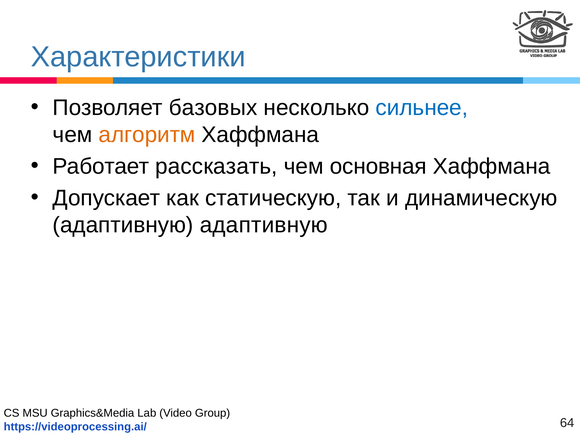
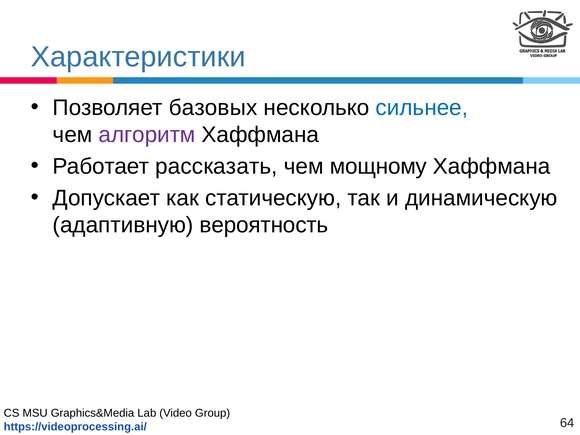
алгоритм colour: orange -> purple (147, 135)
основная: основная -> мощному (378, 166)
адаптивную адаптивную: адаптивную -> вероятность (264, 225)
